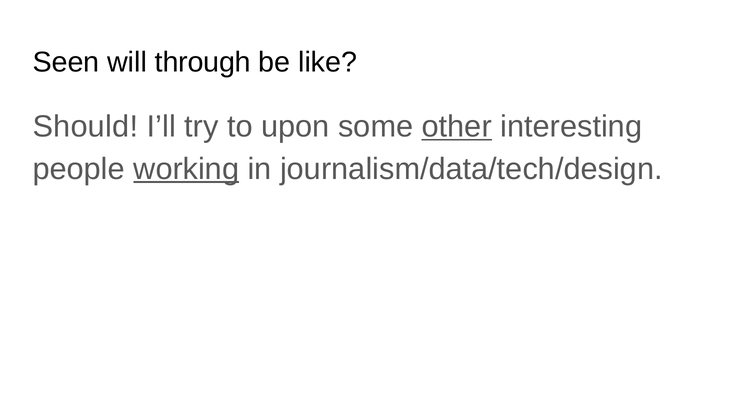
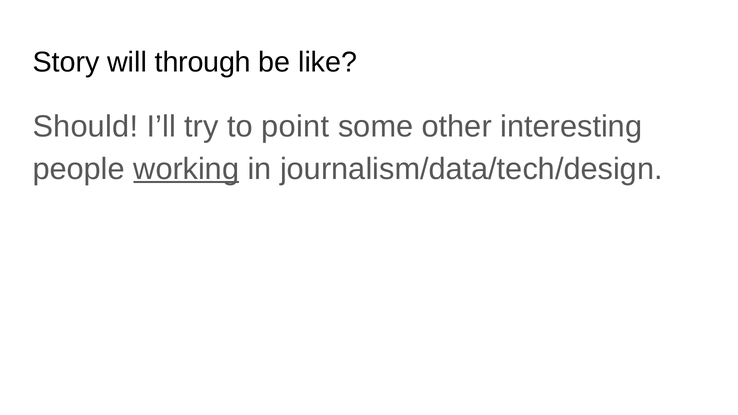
Seen: Seen -> Story (66, 63)
upon: upon -> point (295, 127)
other underline: present -> none (457, 127)
